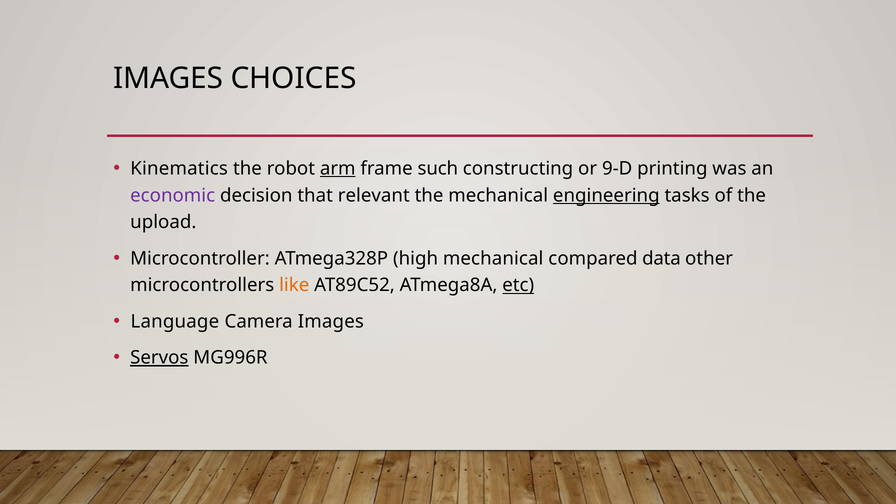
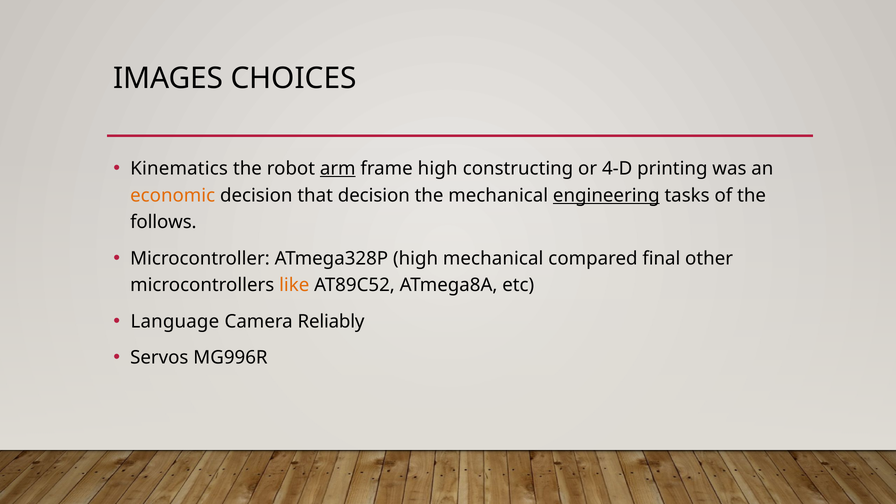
frame such: such -> high (438, 168)
9-D: 9-D -> 4-D (617, 168)
economic colour: purple -> orange (173, 195)
that relevant: relevant -> decision (374, 195)
upload: upload -> follows (163, 222)
data: data -> final (661, 258)
etc underline: present -> none (518, 285)
Camera Images: Images -> Reliably (331, 322)
Servos underline: present -> none (159, 358)
